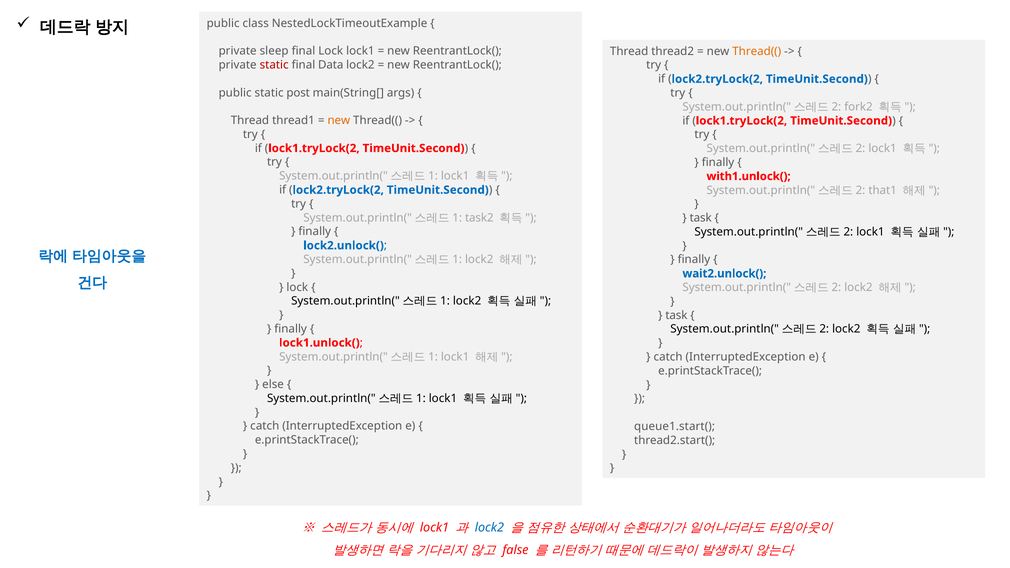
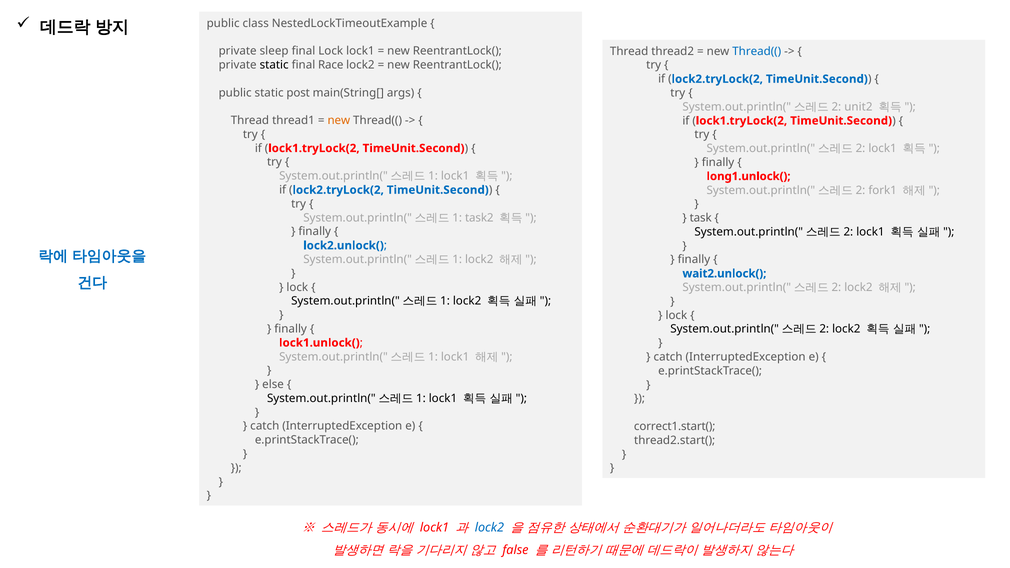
Thread(( colour: orange -> blue (757, 51)
static colour: red -> black (274, 65)
Data: Data -> Race (331, 65)
fork2: fork2 -> unit2 (858, 107)
with1.unlock(: with1.unlock( -> long1.unlock( (749, 176)
that1: that1 -> fork1 (883, 190)
task: task -> lock (676, 315)
queue1.start(: queue1.start( -> correct1.start( (675, 426)
